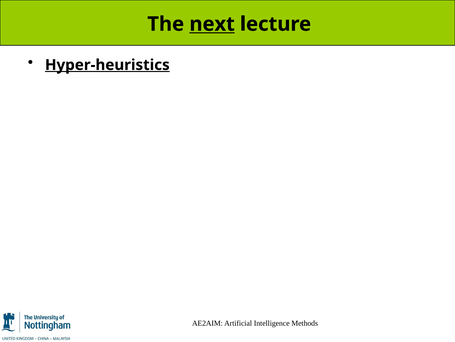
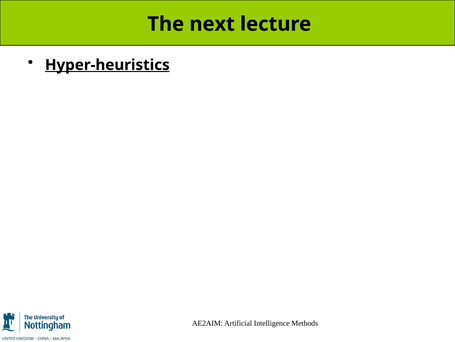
next underline: present -> none (212, 24)
